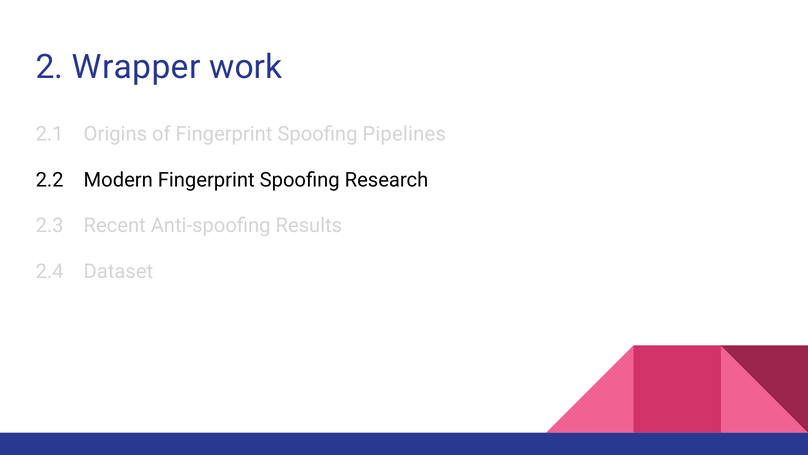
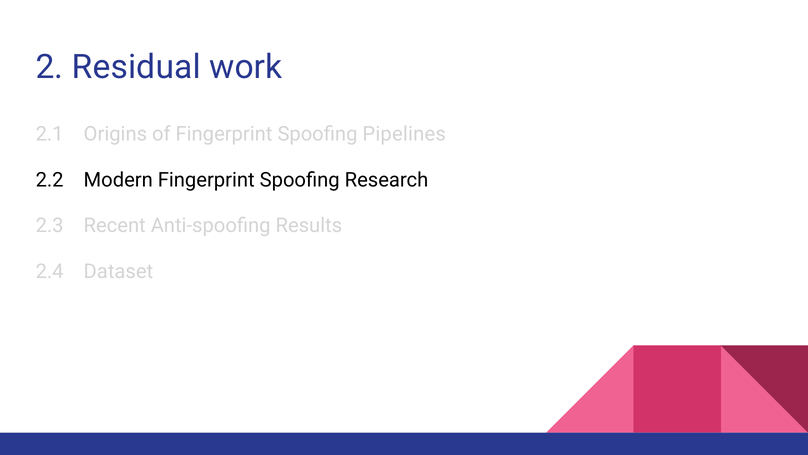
Wrapper: Wrapper -> Residual (136, 67)
